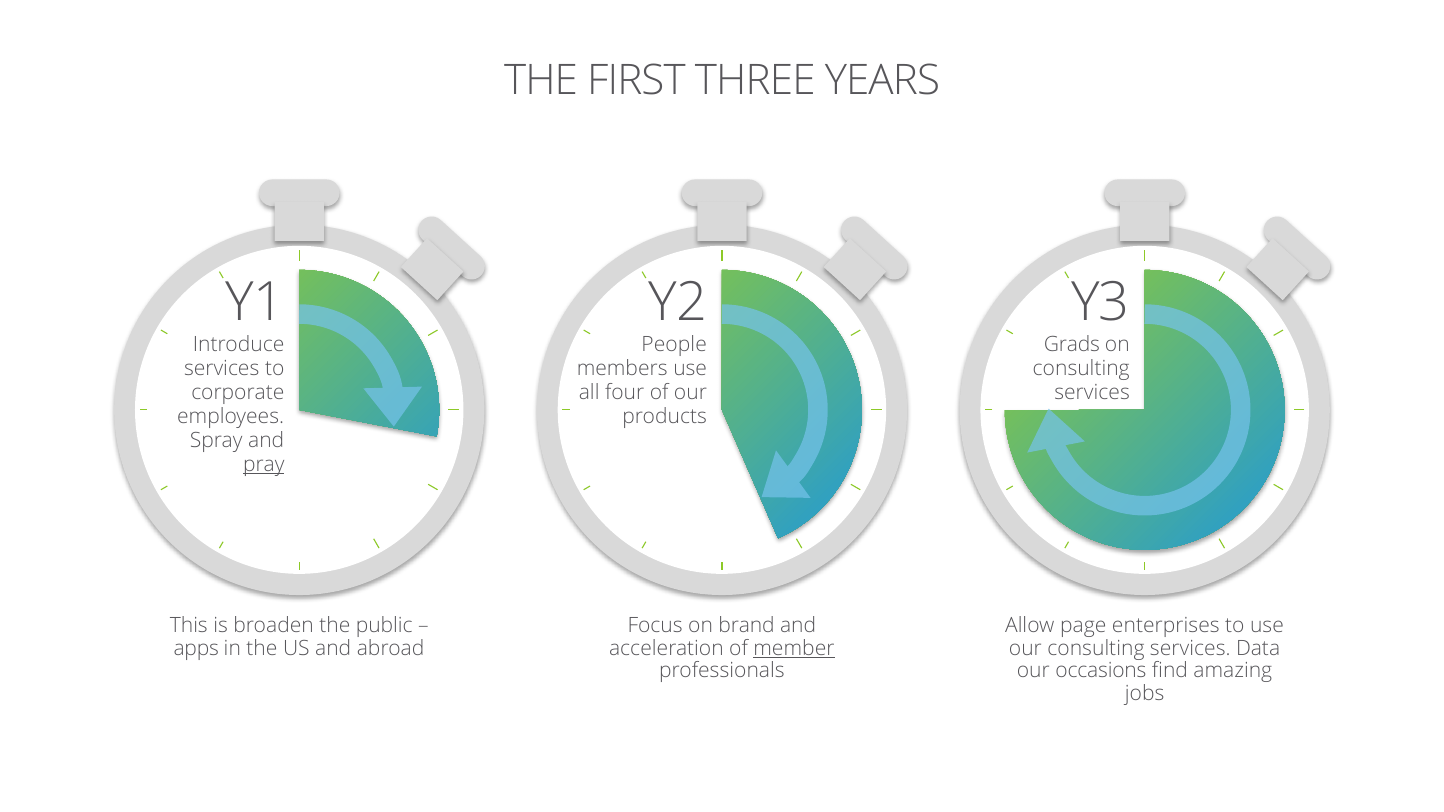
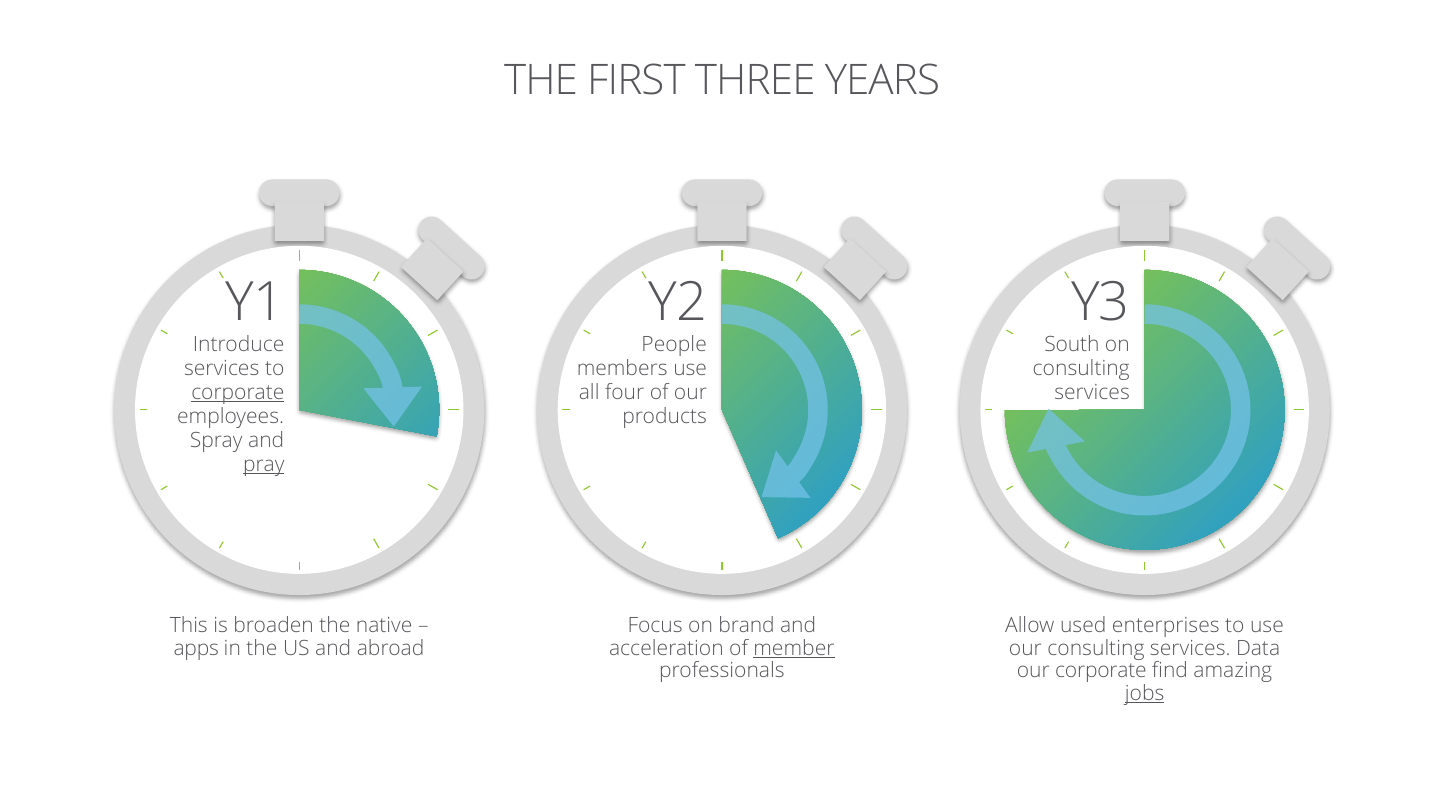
Grads: Grads -> South (1072, 344)
corporate underline: none -> present (238, 392)
public: public -> native (384, 626)
page: page -> used (1083, 626)
our occasions: occasions -> corporate (1101, 671)
jobs underline: none -> present (1145, 694)
